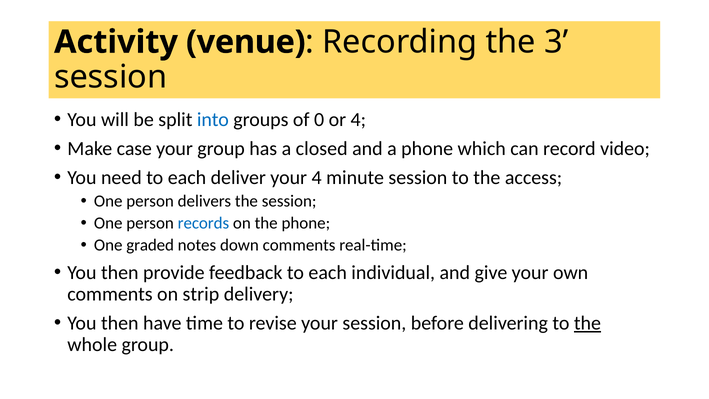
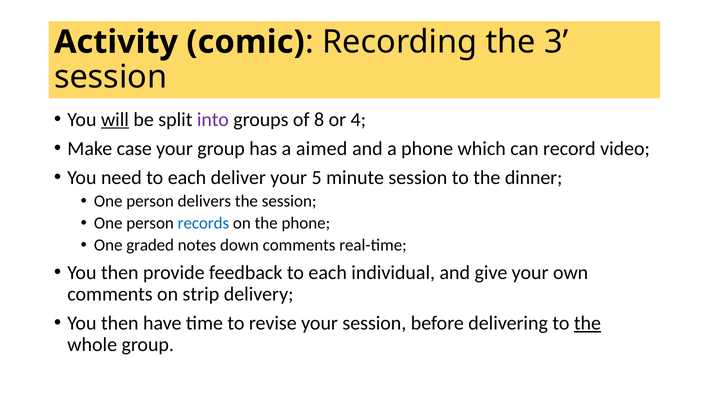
venue: venue -> comic (246, 42)
will underline: none -> present (115, 119)
into colour: blue -> purple (213, 119)
0: 0 -> 8 (319, 119)
closed: closed -> aimed (322, 148)
your 4: 4 -> 5 (317, 177)
access: access -> dinner (534, 177)
